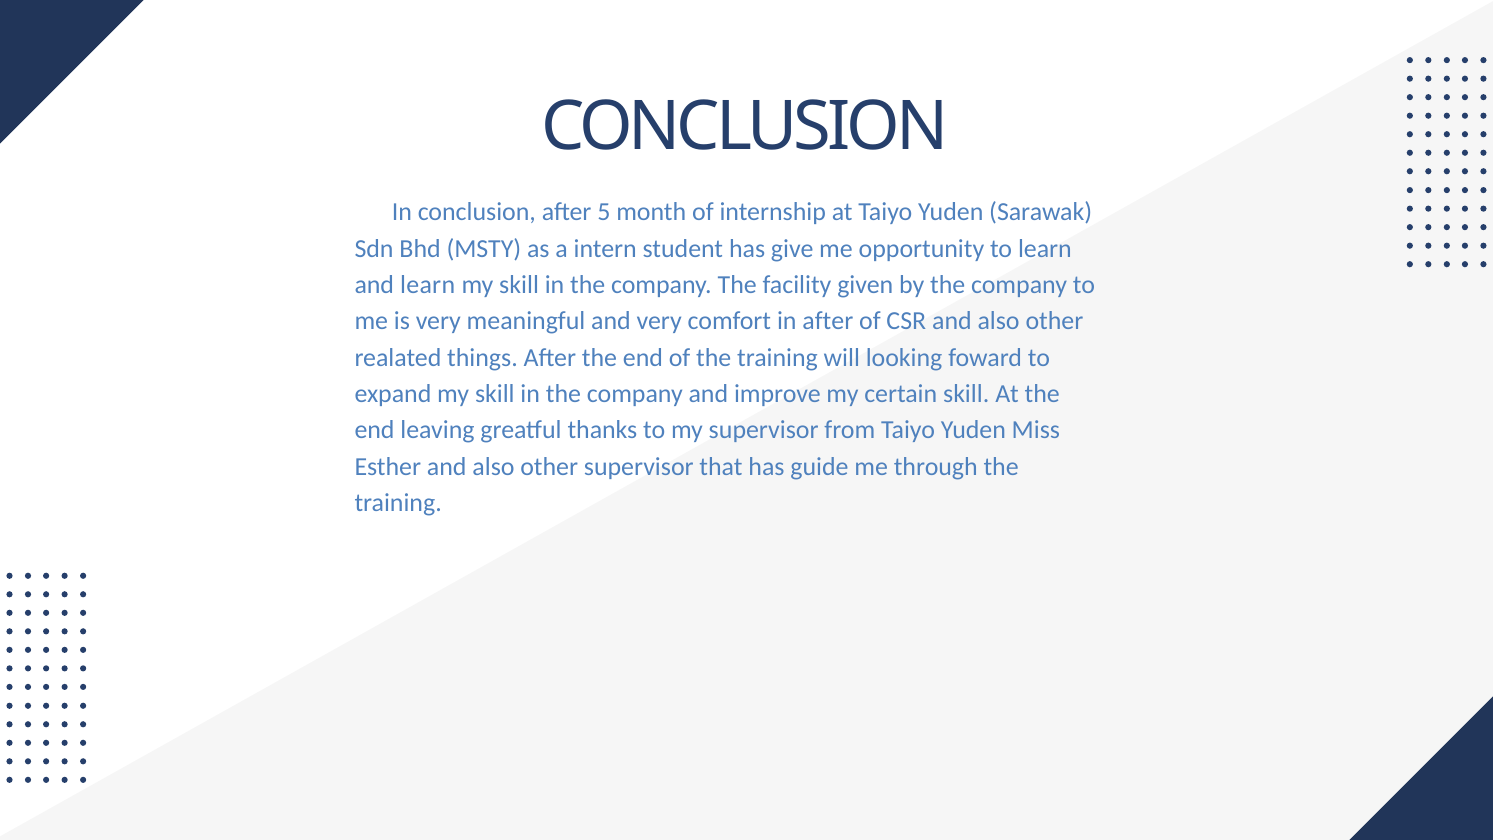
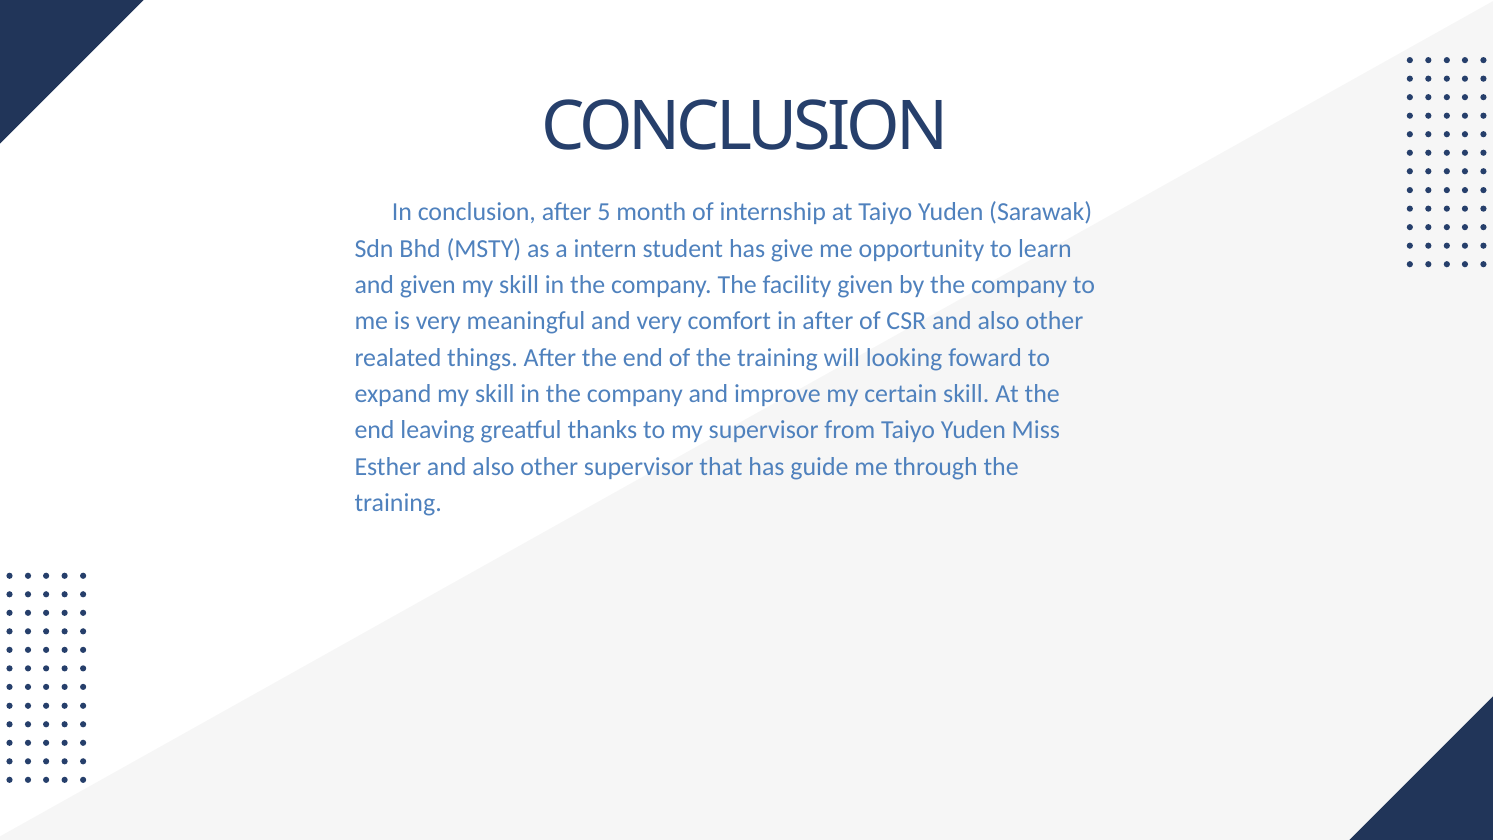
and learn: learn -> given (428, 285)
